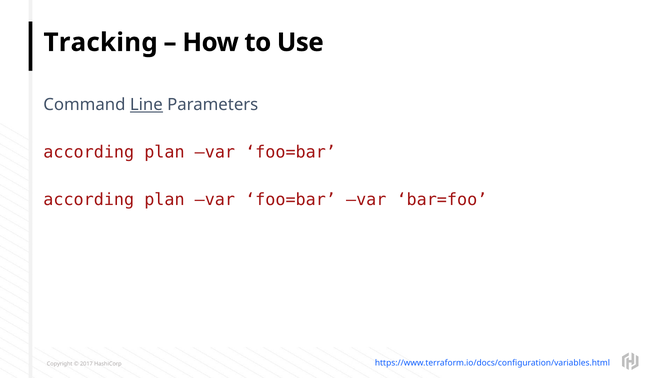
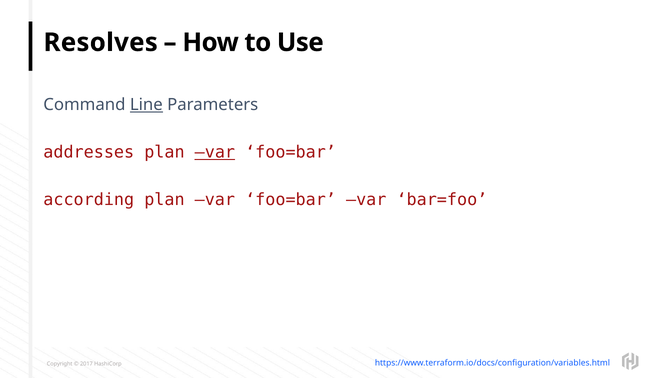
Tracking: Tracking -> Resolves (101, 42)
according: according -> addresses (89, 152)
var underline: none -> present (215, 152)
